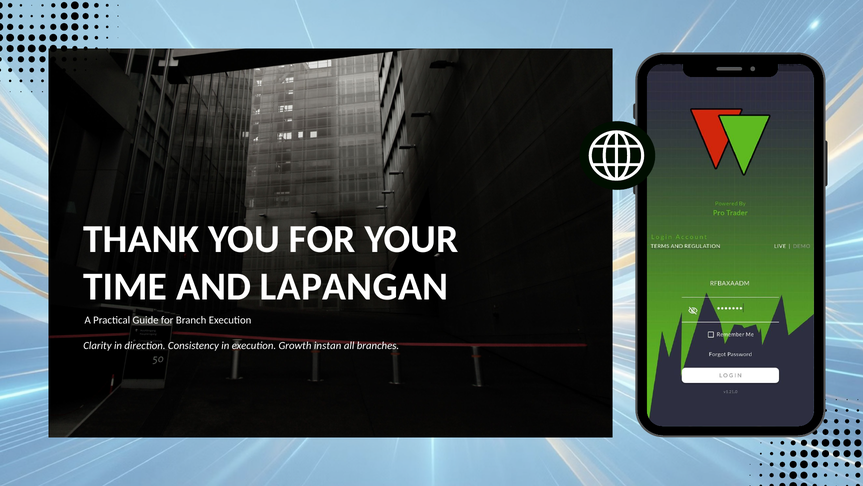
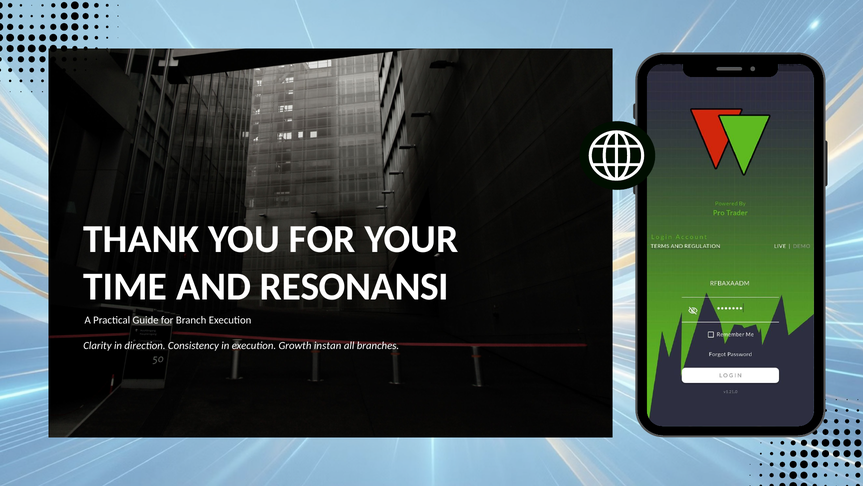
LAPANGAN: LAPANGAN -> RESONANSI (354, 286)
